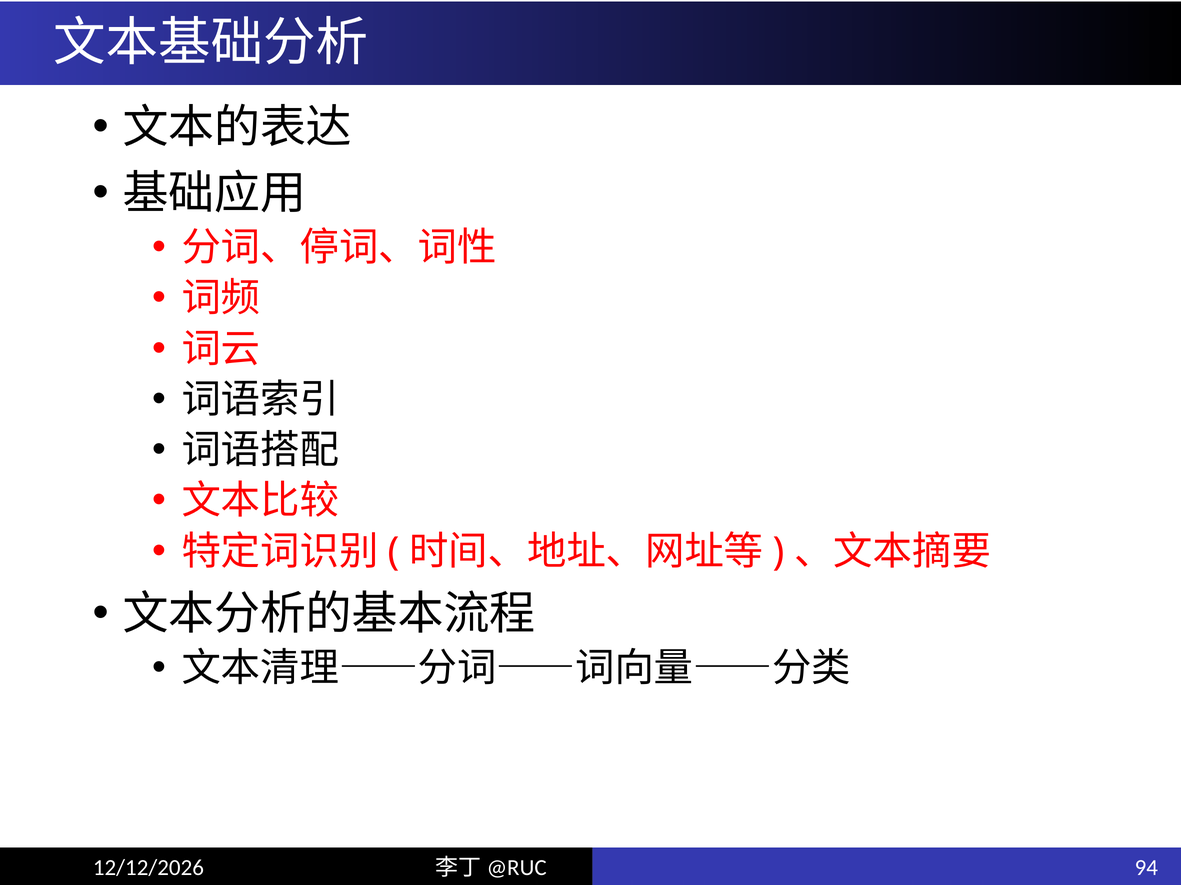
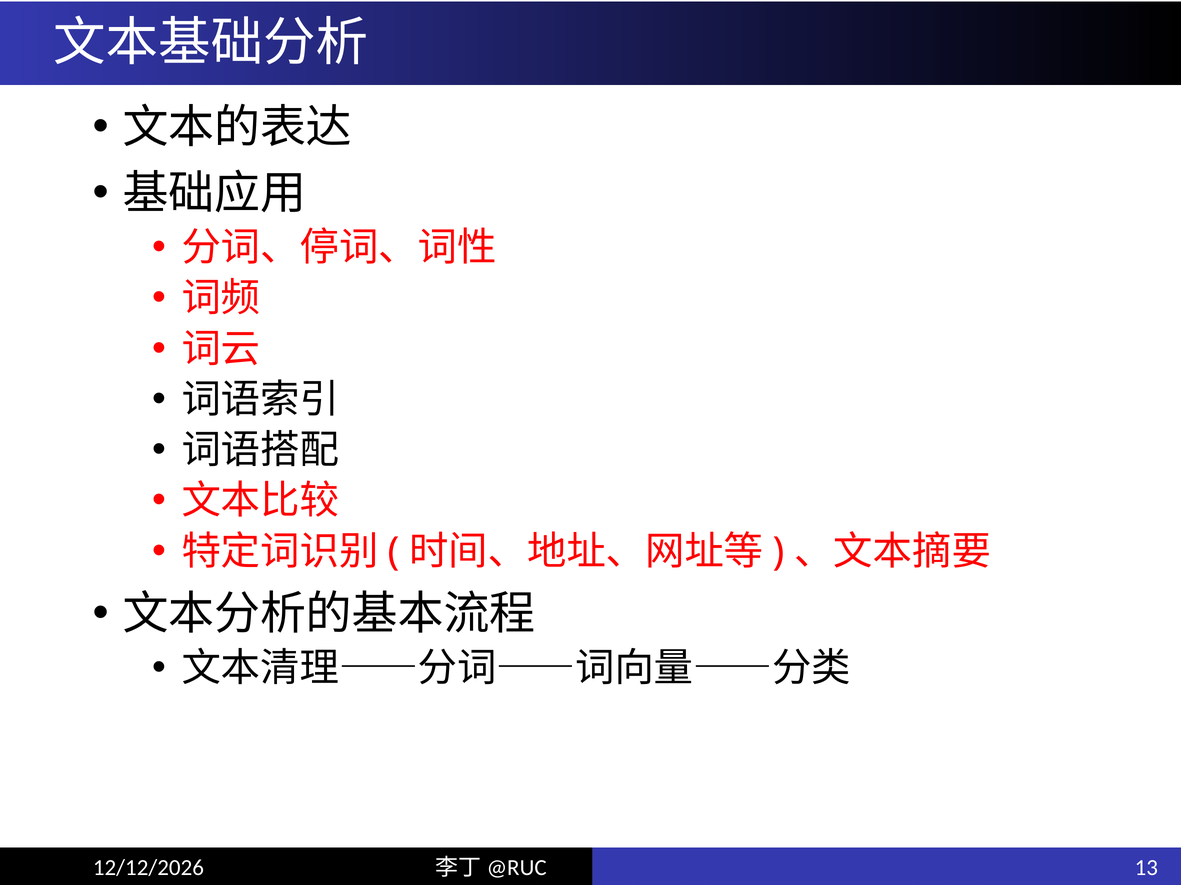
94: 94 -> 13 (1146, 868)
